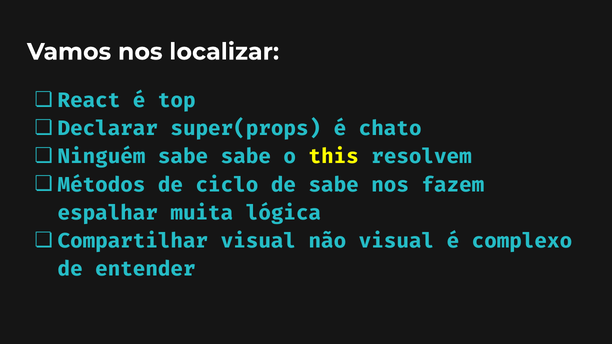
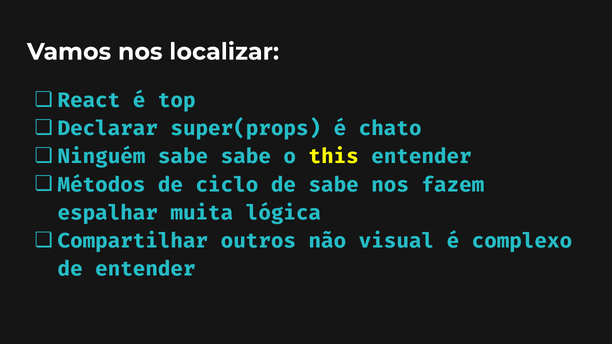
this resolvem: resolvem -> entender (422, 157)
Compartilhar visual: visual -> outros (258, 241)
